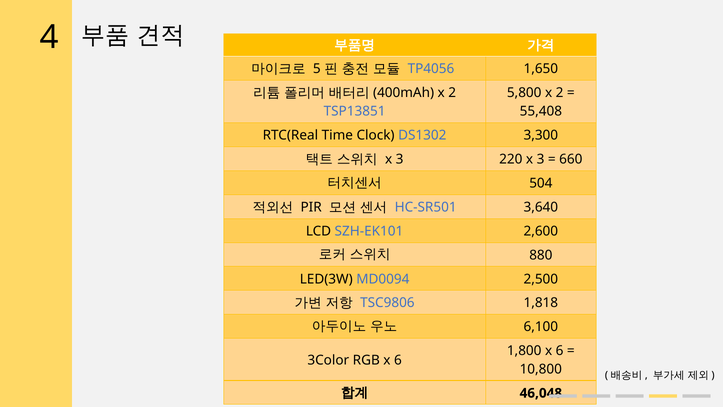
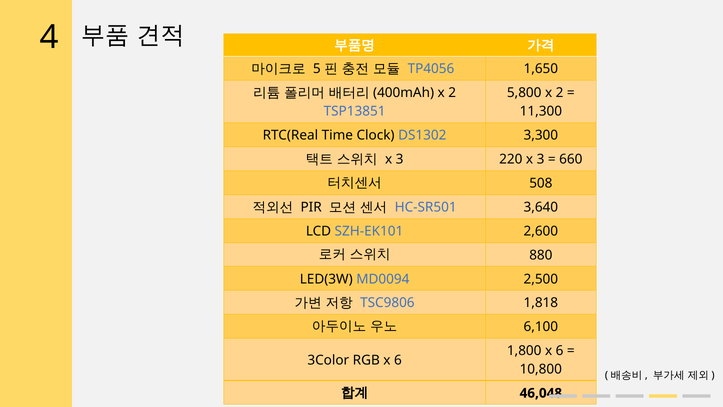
55,408: 55,408 -> 11,300 (541, 111)
504: 504 -> 508 (541, 183)
